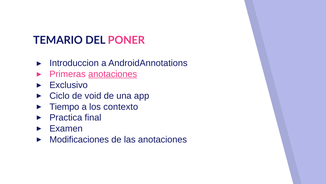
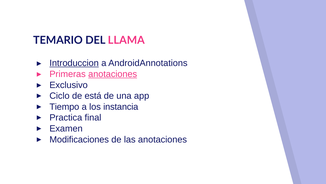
PONER: PONER -> LLAMA (126, 40)
Introduccion underline: none -> present (74, 63)
void: void -> está (93, 96)
contexto: contexto -> instancia (121, 106)
